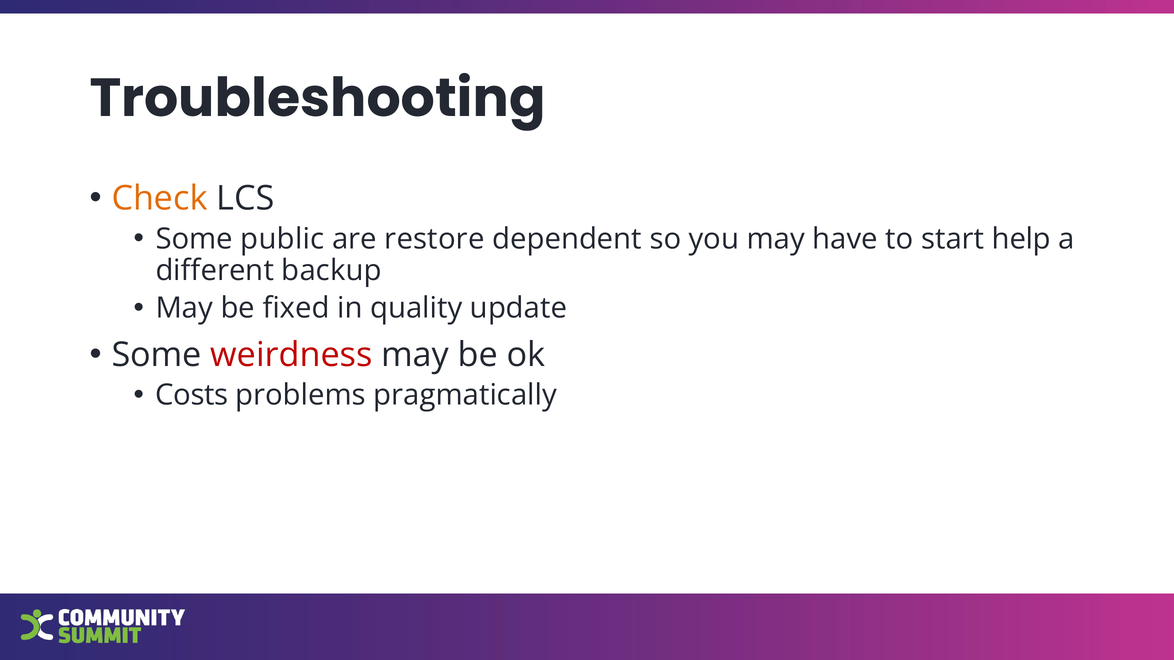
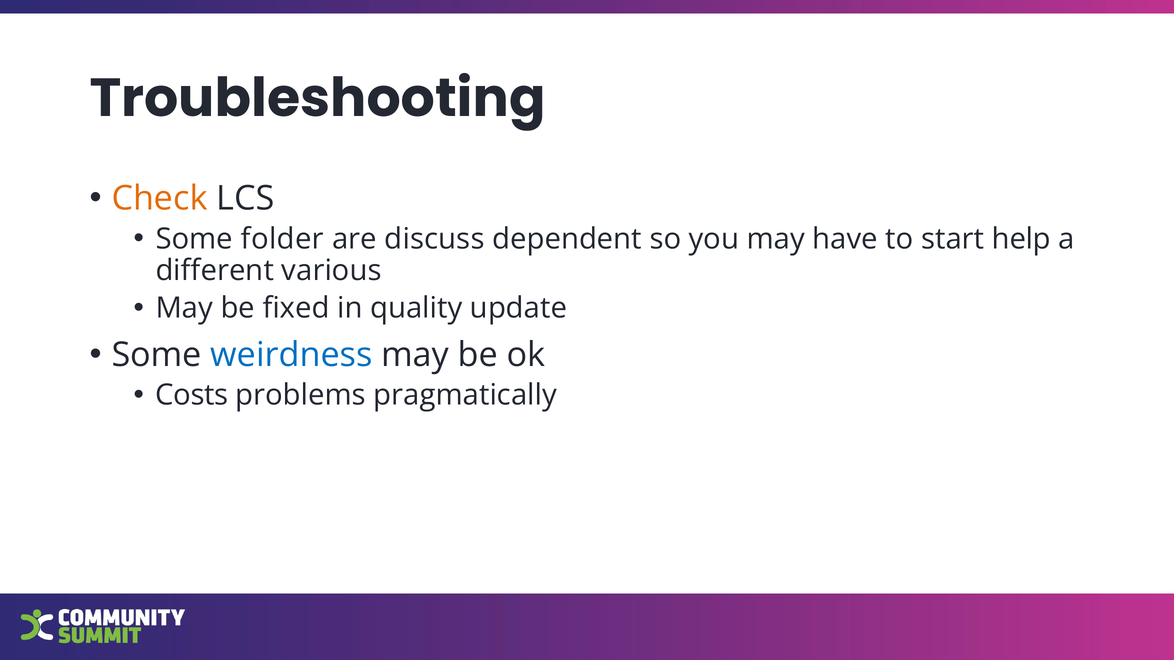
public: public -> folder (282, 239)
restore: restore -> discuss (435, 239)
backup: backup -> various (332, 271)
weirdness colour: red -> blue (291, 355)
